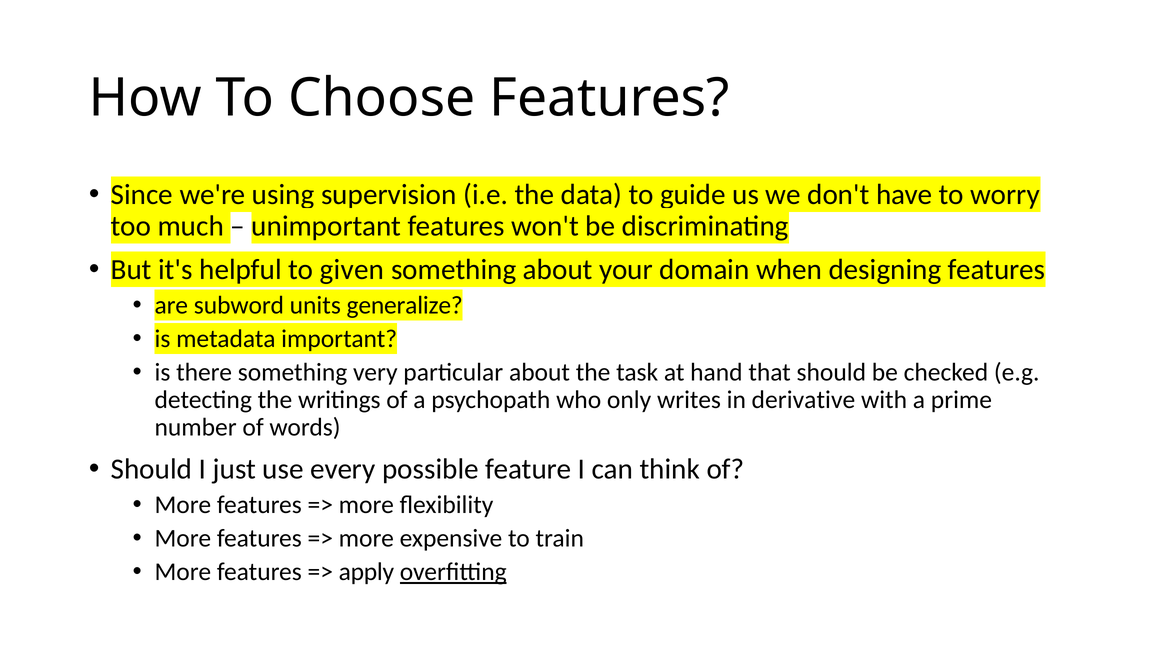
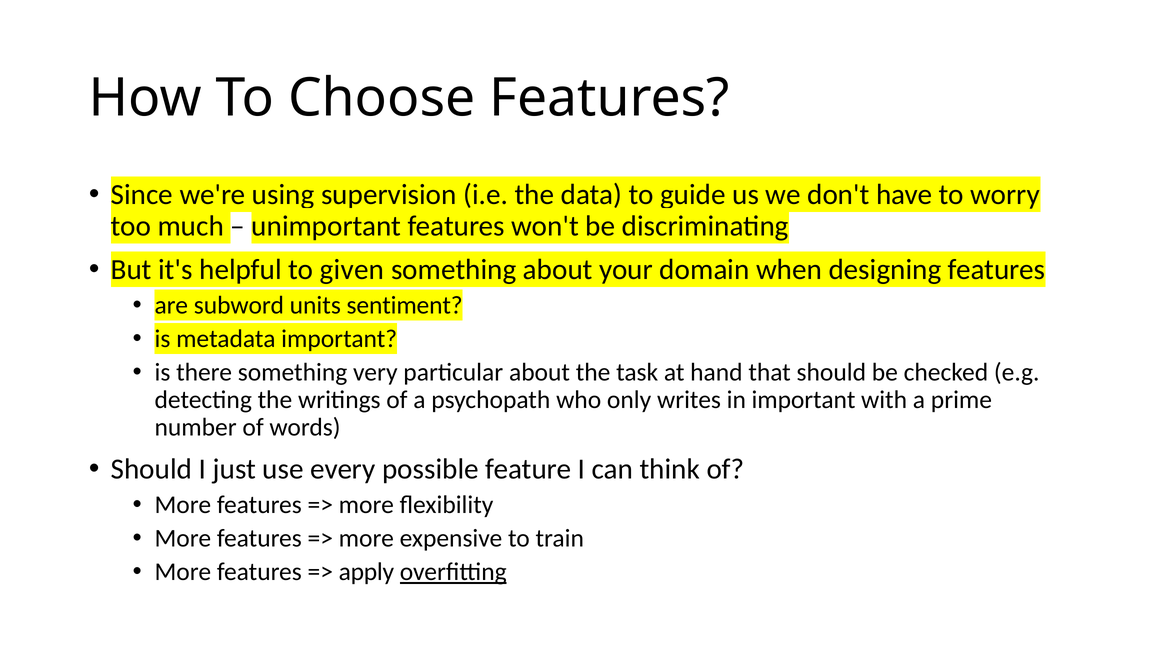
generalize: generalize -> sentiment (405, 305)
in derivative: derivative -> important (804, 400)
